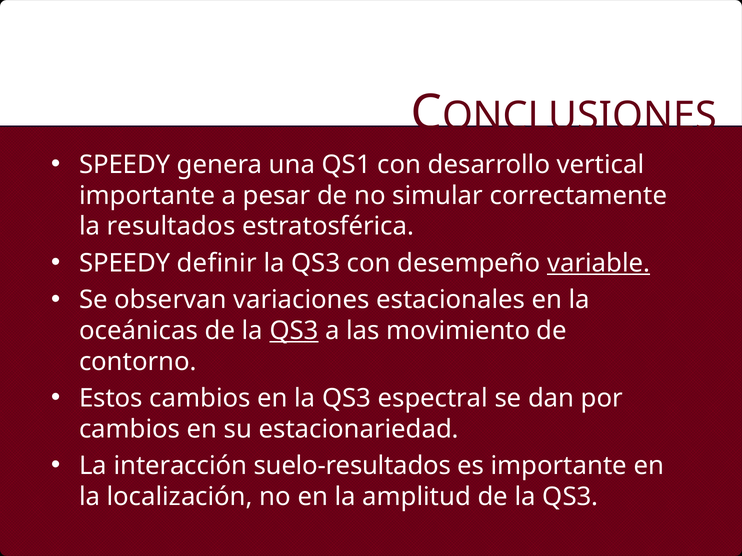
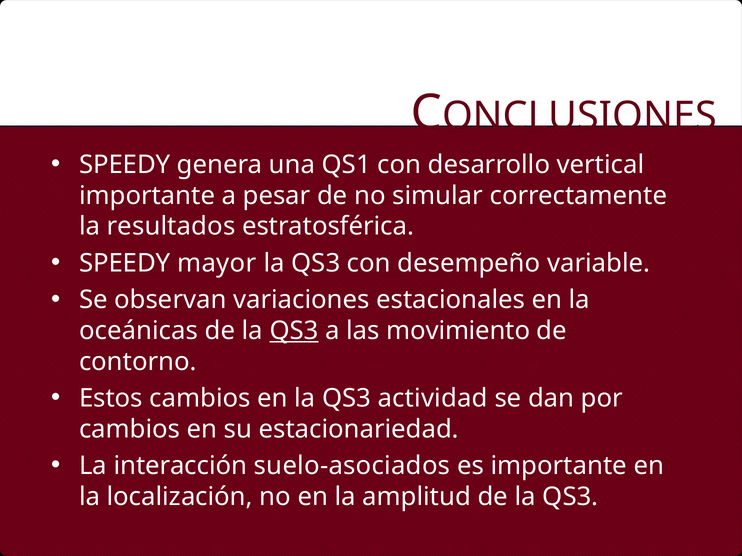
definir: definir -> mayor (217, 263)
variable underline: present -> none (599, 263)
espectral: espectral -> actividad (433, 399)
suelo-resultados: suelo-resultados -> suelo-asociados (352, 466)
